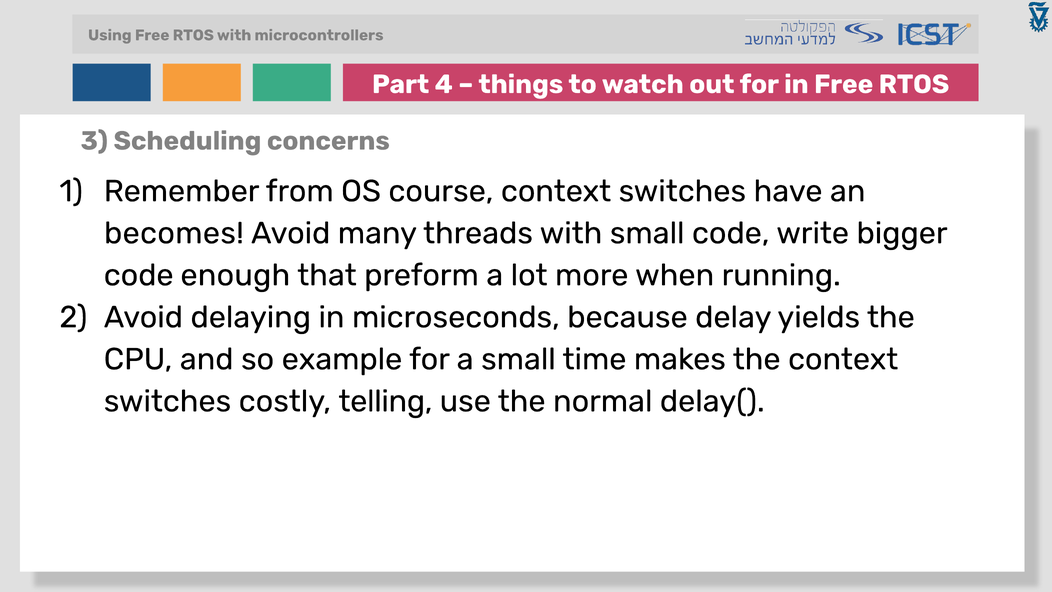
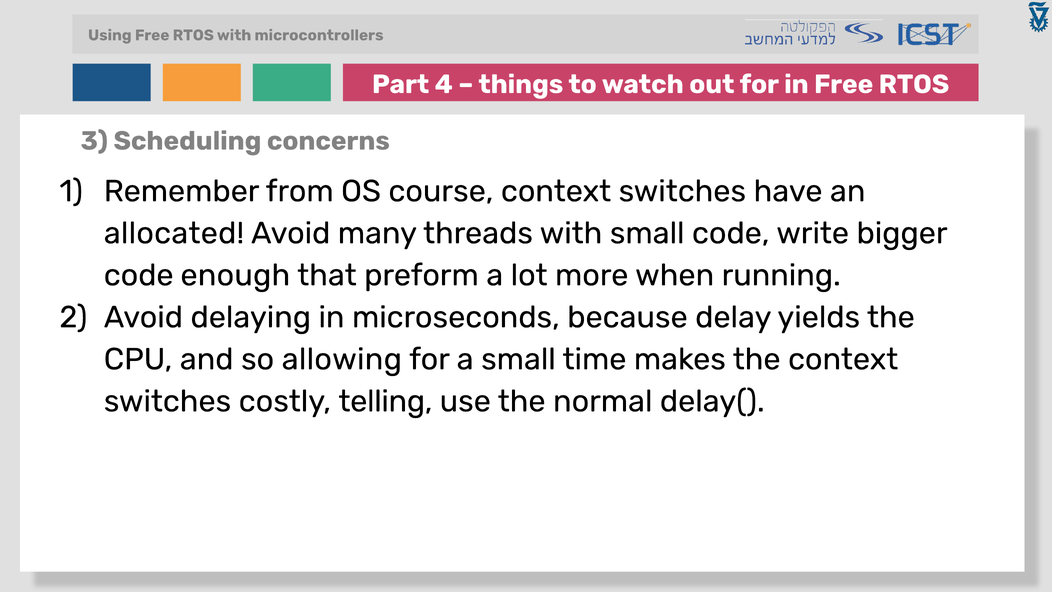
becomes: becomes -> allocated (174, 233)
example: example -> allowing (342, 359)
